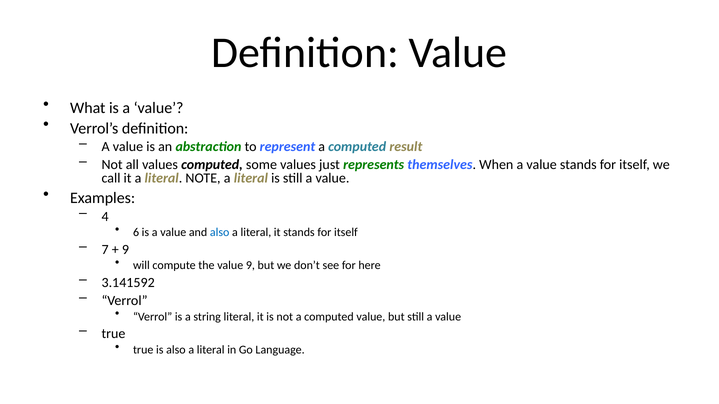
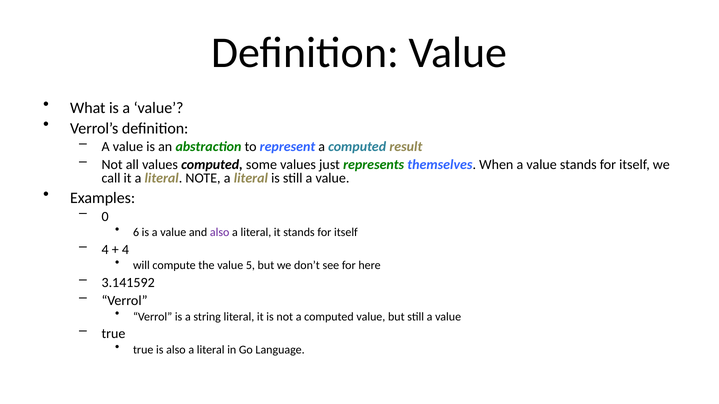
4: 4 -> 0 (105, 217)
also colour: blue -> purple (220, 233)
7: 7 -> 4 (105, 250)
9: 9 -> 4 (125, 250)
value 9: 9 -> 5 (250, 266)
